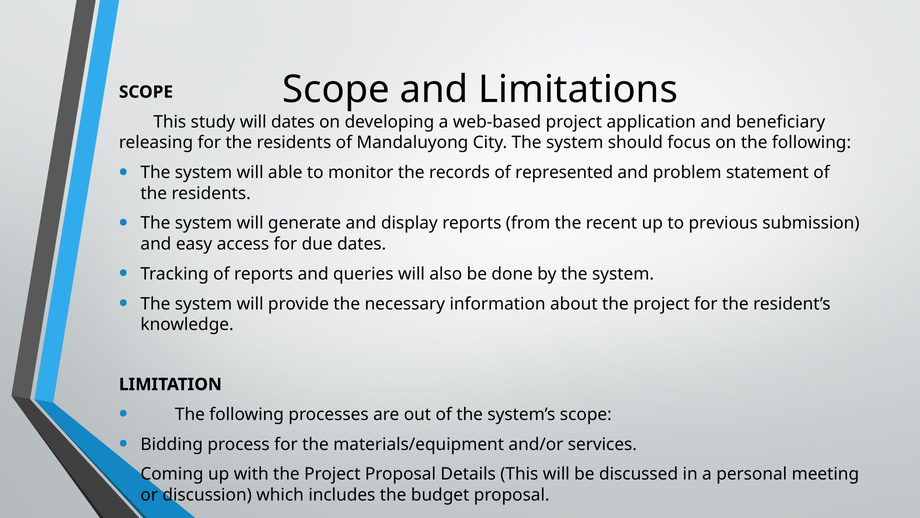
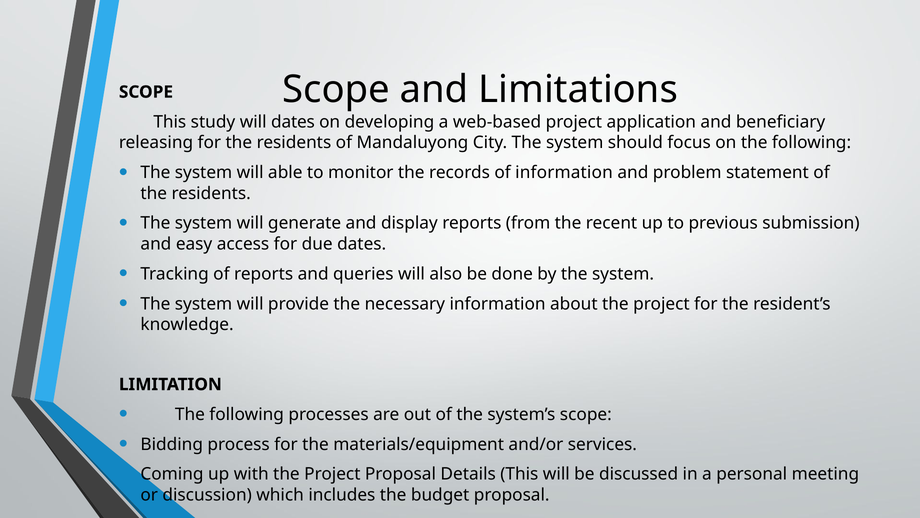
of represented: represented -> information (564, 172)
